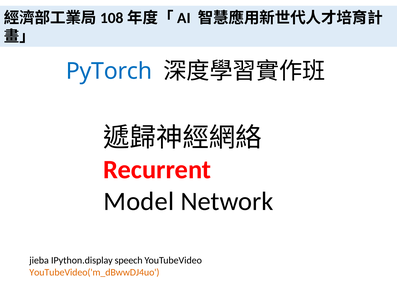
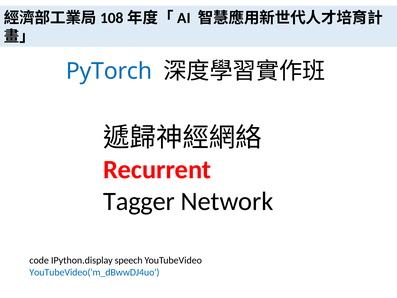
Model: Model -> Tagger (139, 201)
jieba: jieba -> code (39, 260)
YouTubeVideo('m_dBwwDJ4uo colour: orange -> blue (94, 272)
